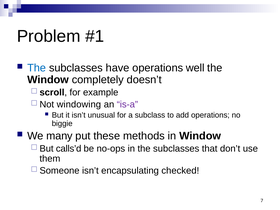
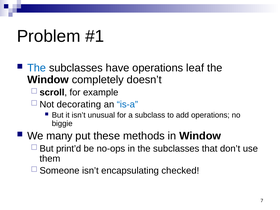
well: well -> leaf (195, 68)
windowing: windowing -> decorating (79, 104)
is-a colour: purple -> blue (127, 104)
calls’d: calls’d -> print’d (69, 149)
